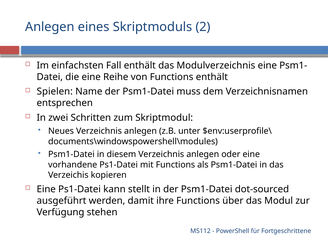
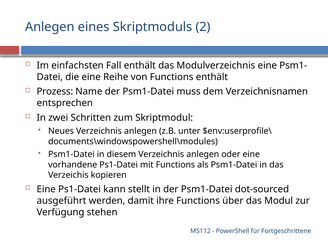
Spielen: Spielen -> Prozess (55, 92)
